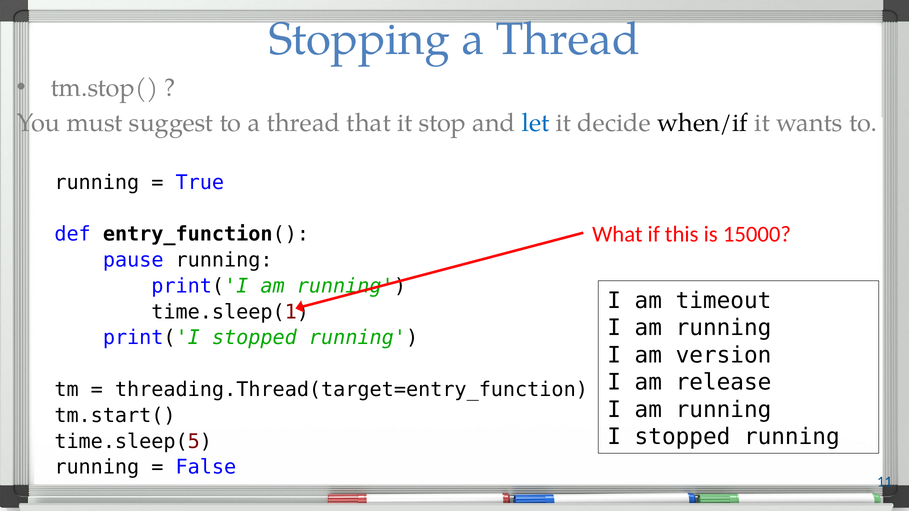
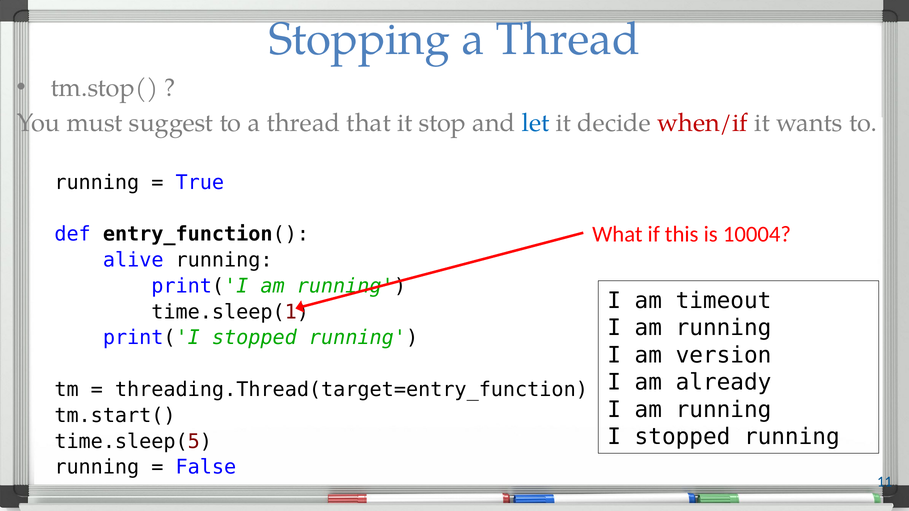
when/if colour: black -> red (703, 123)
15000: 15000 -> 10004 (757, 234)
pause: pause -> alive (133, 260)
release: release -> already (724, 383)
